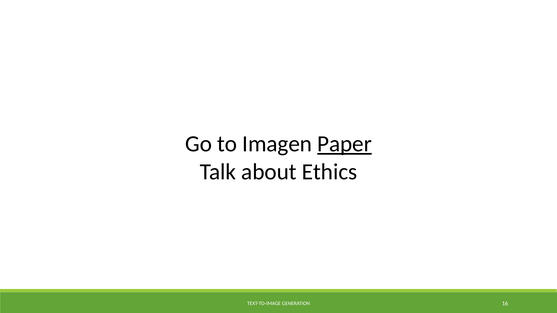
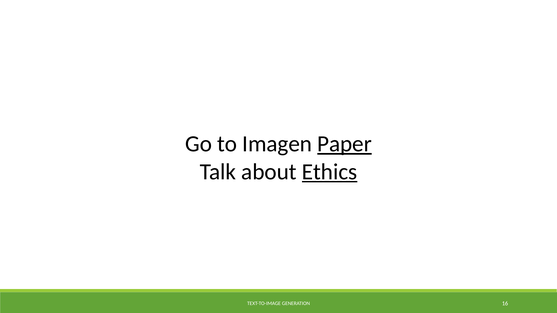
Ethics underline: none -> present (330, 172)
